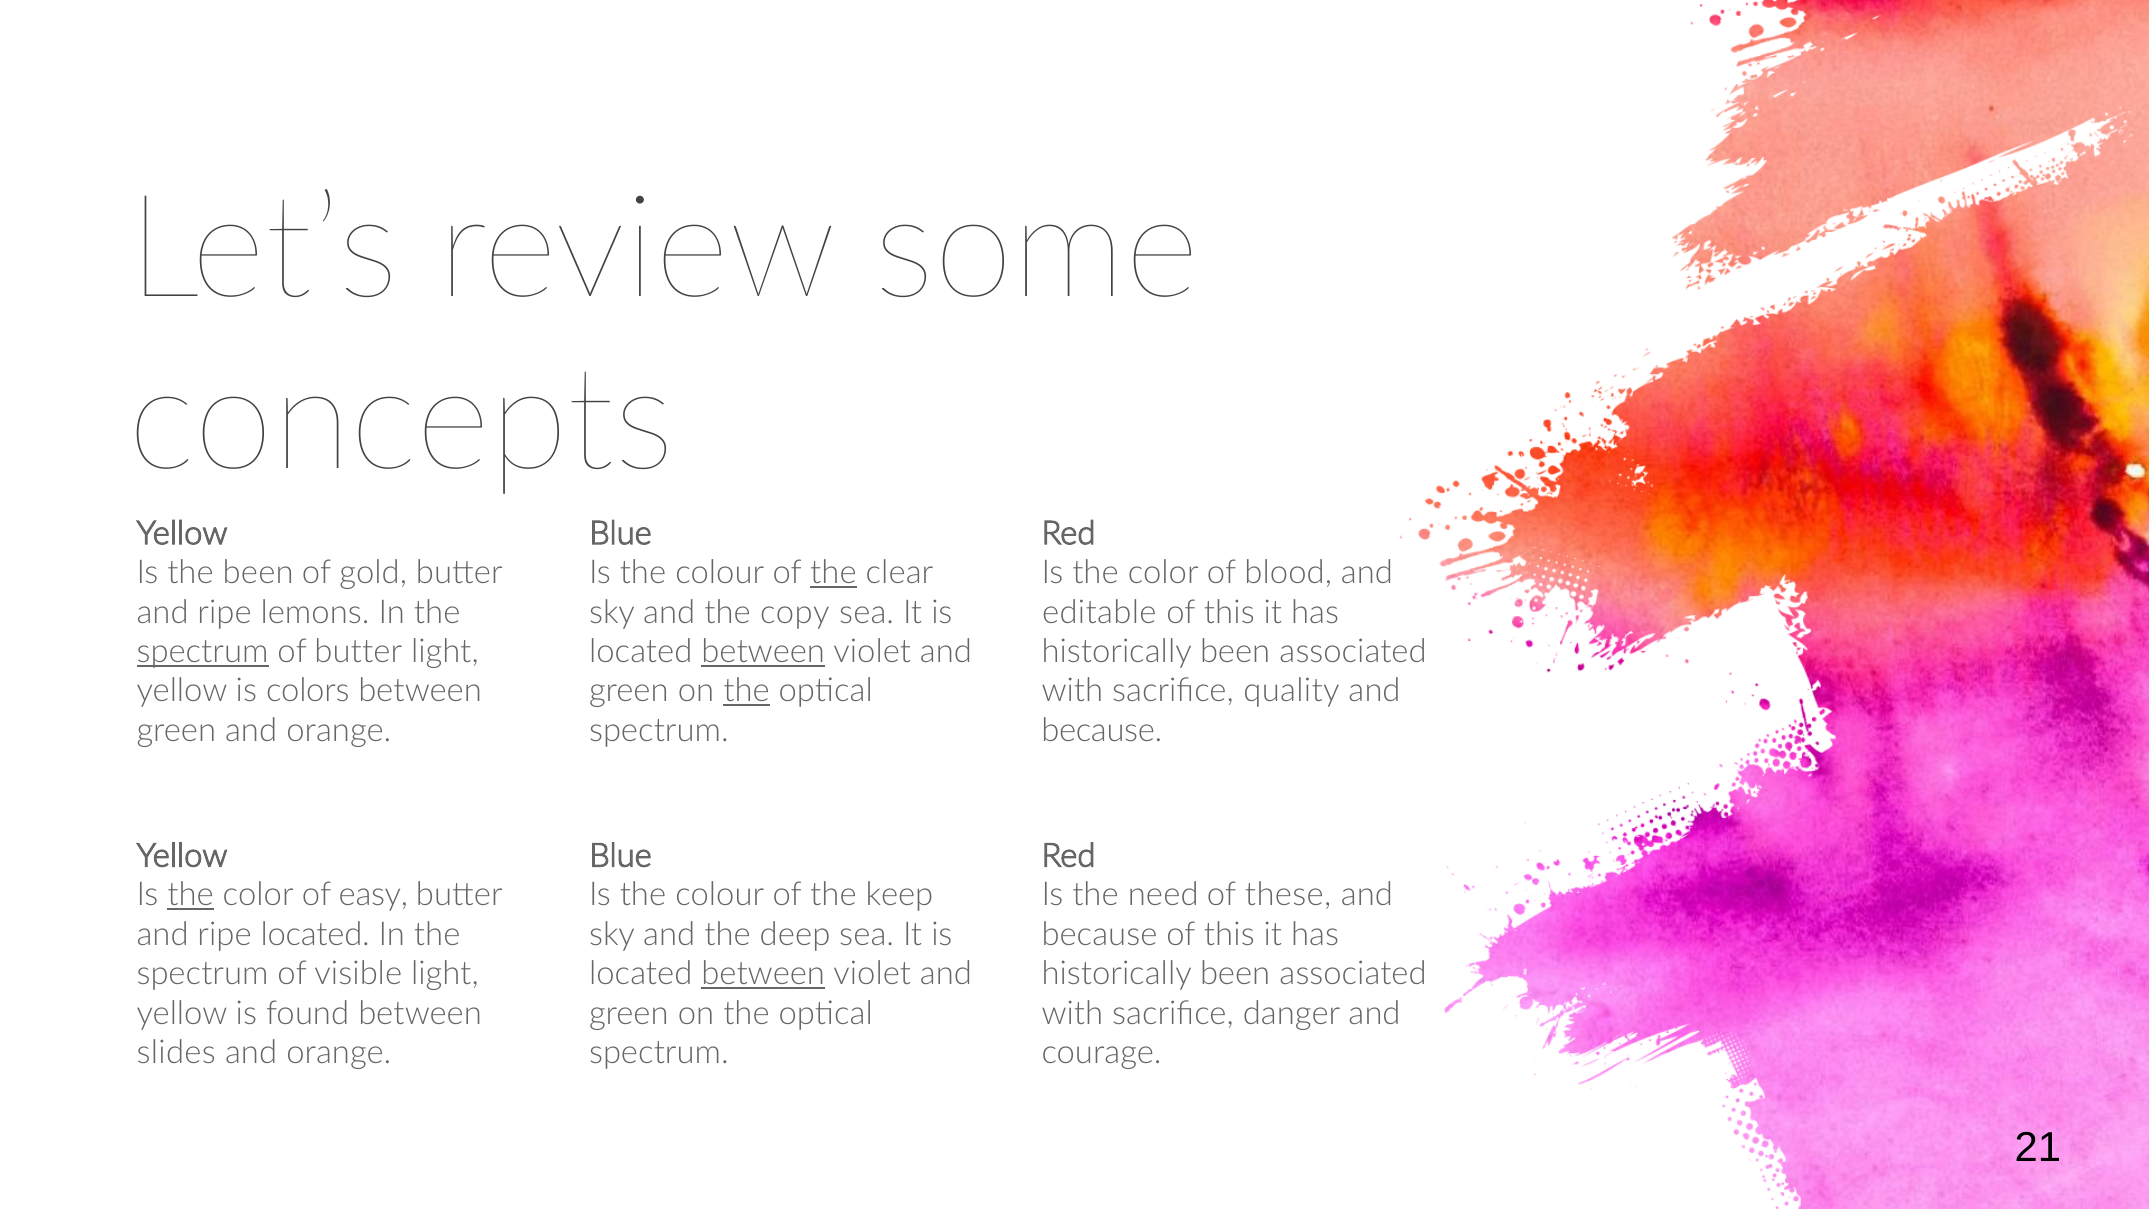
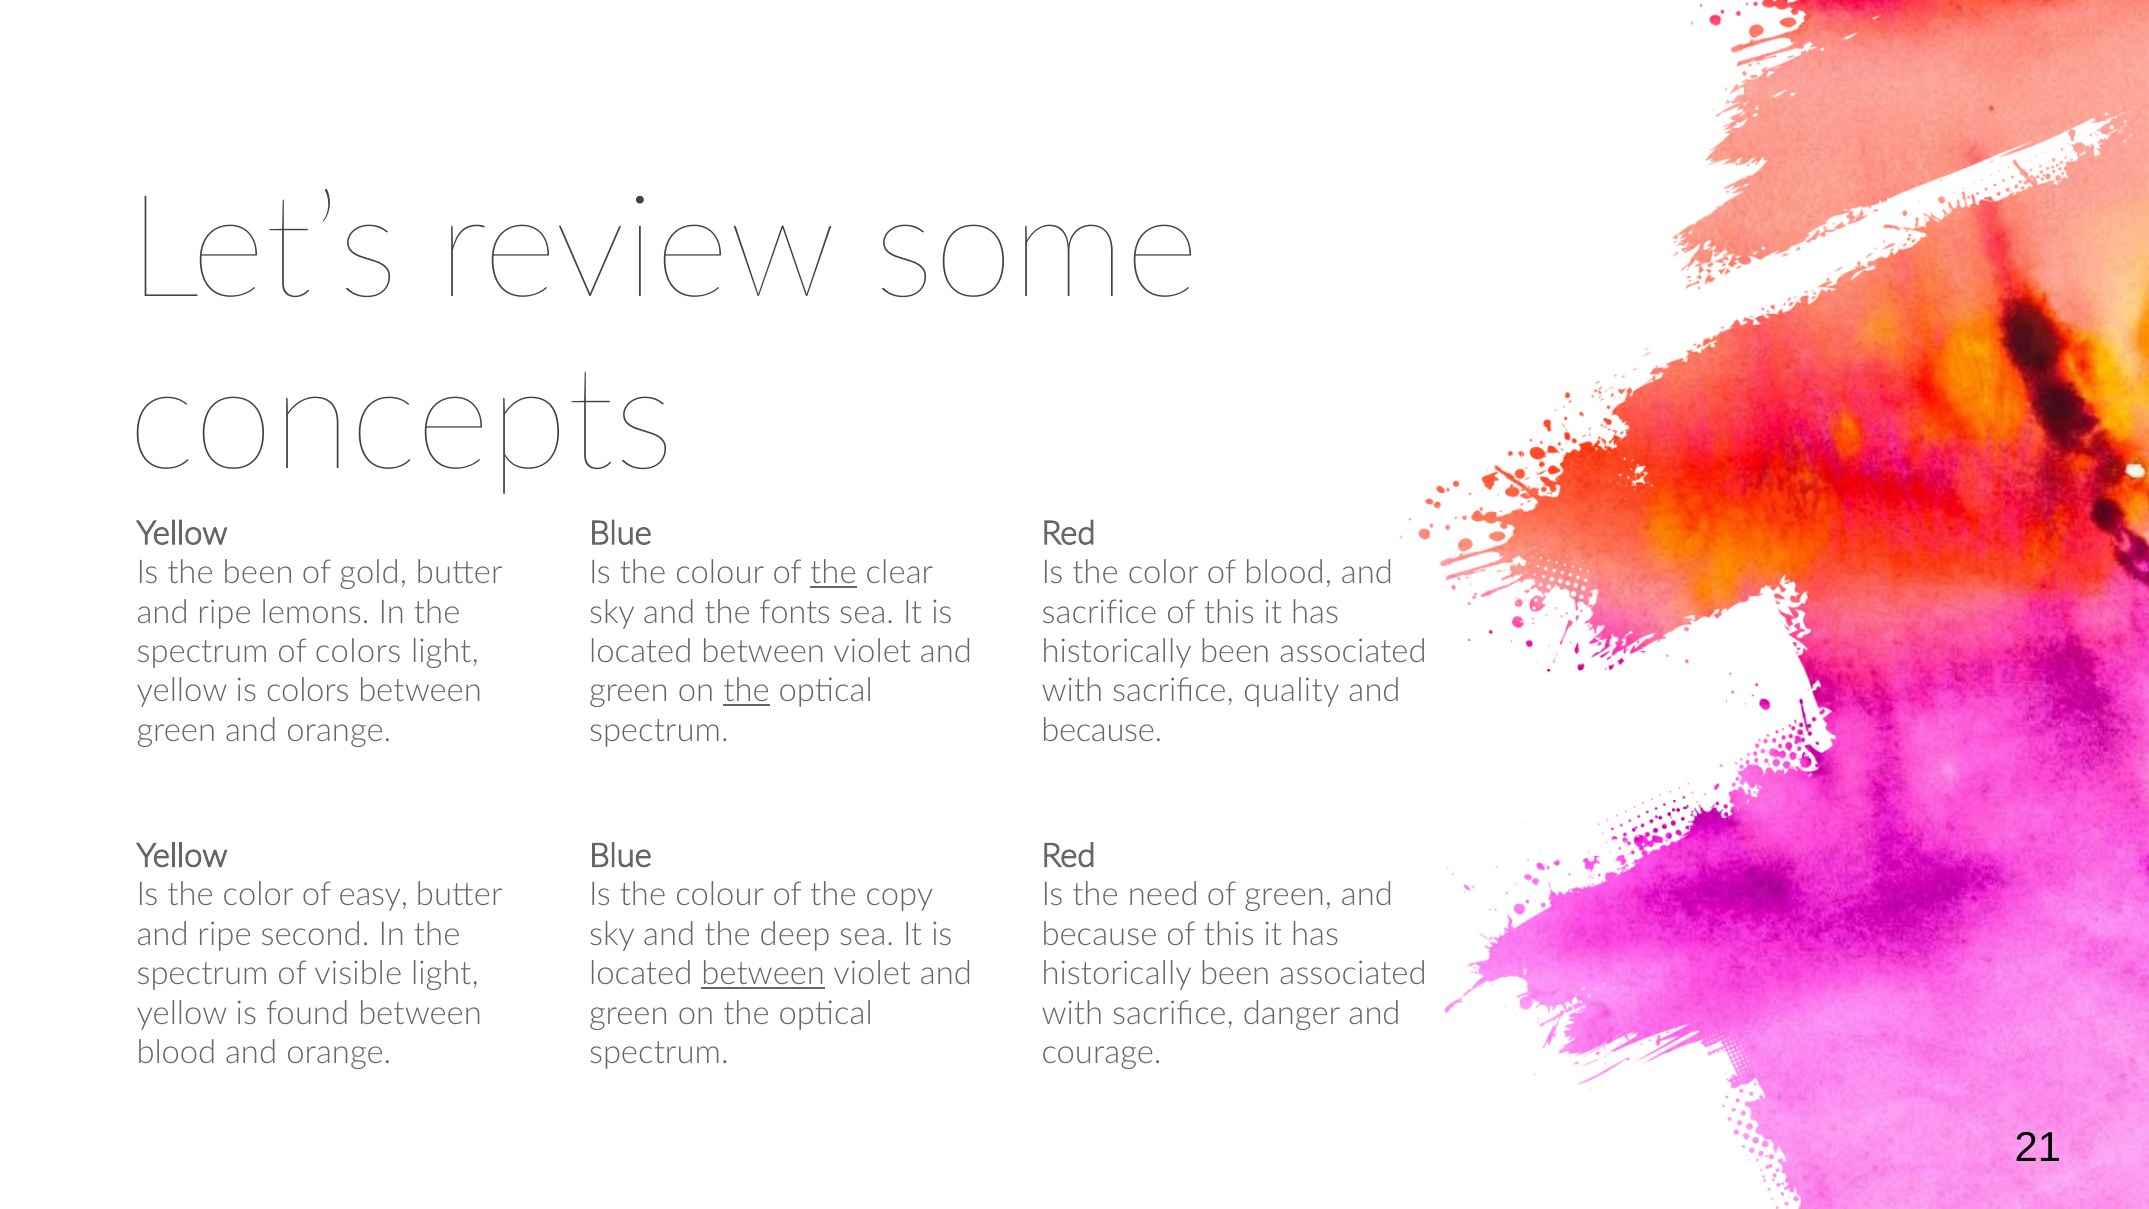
copy: copy -> fonts (795, 612)
editable: editable -> sacrifice (1099, 612)
spectrum underline: present -> none (203, 652)
of butter: butter -> colors (358, 652)
between underline: present -> none (763, 652)
the underline: present -> none (191, 895)
keep: keep -> copy (899, 895)
of these: these -> green (1288, 895)
ripe located: located -> second (315, 934)
slides: slides -> blood (176, 1053)
